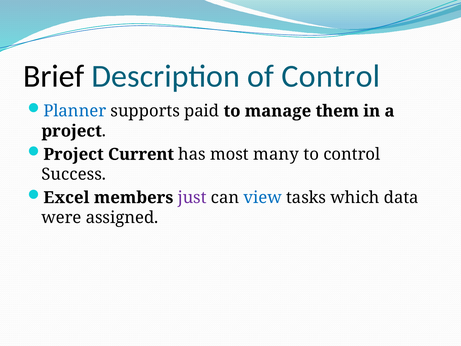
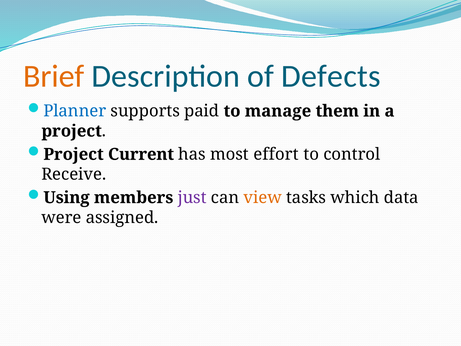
Brief colour: black -> orange (54, 76)
of Control: Control -> Defects (331, 76)
many: many -> effort (276, 154)
Success: Success -> Receive (74, 174)
Excel: Excel -> Using (67, 197)
view colour: blue -> orange (263, 197)
